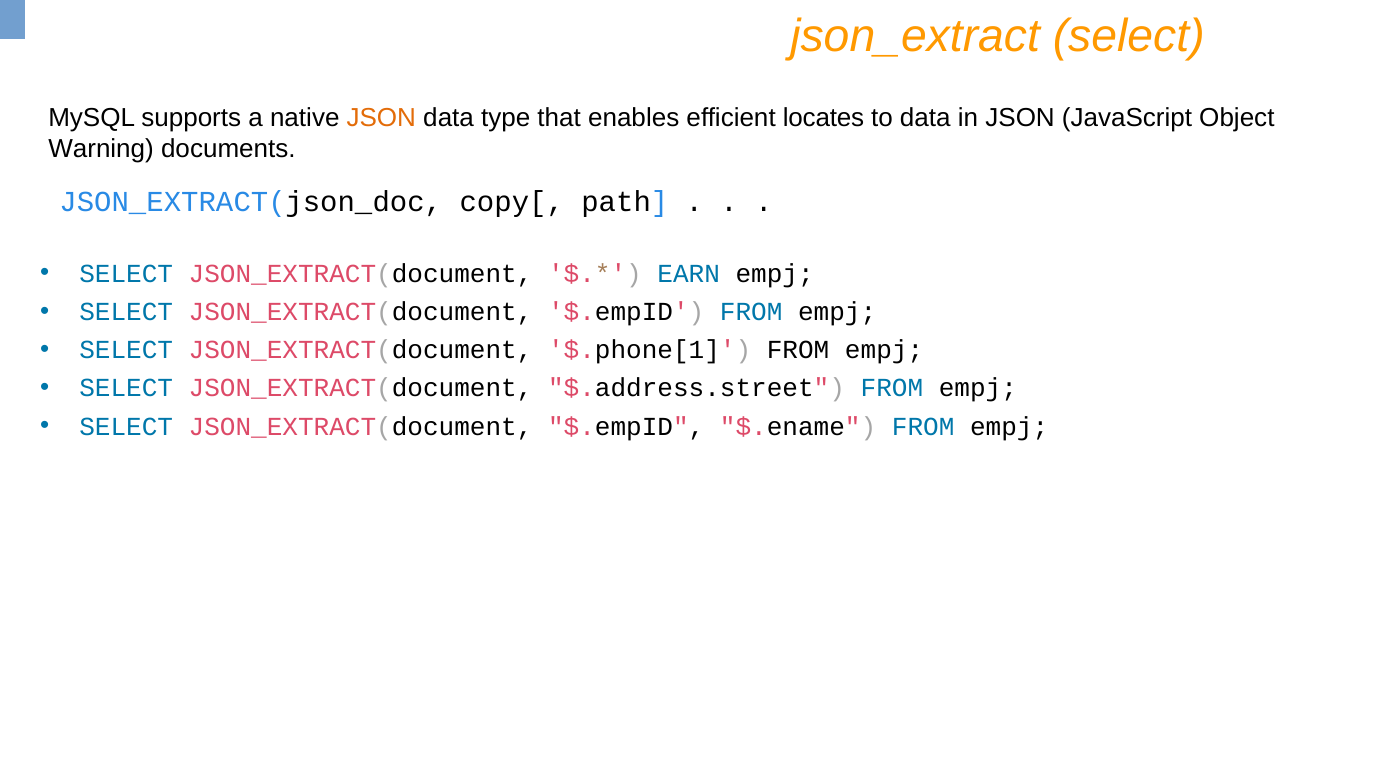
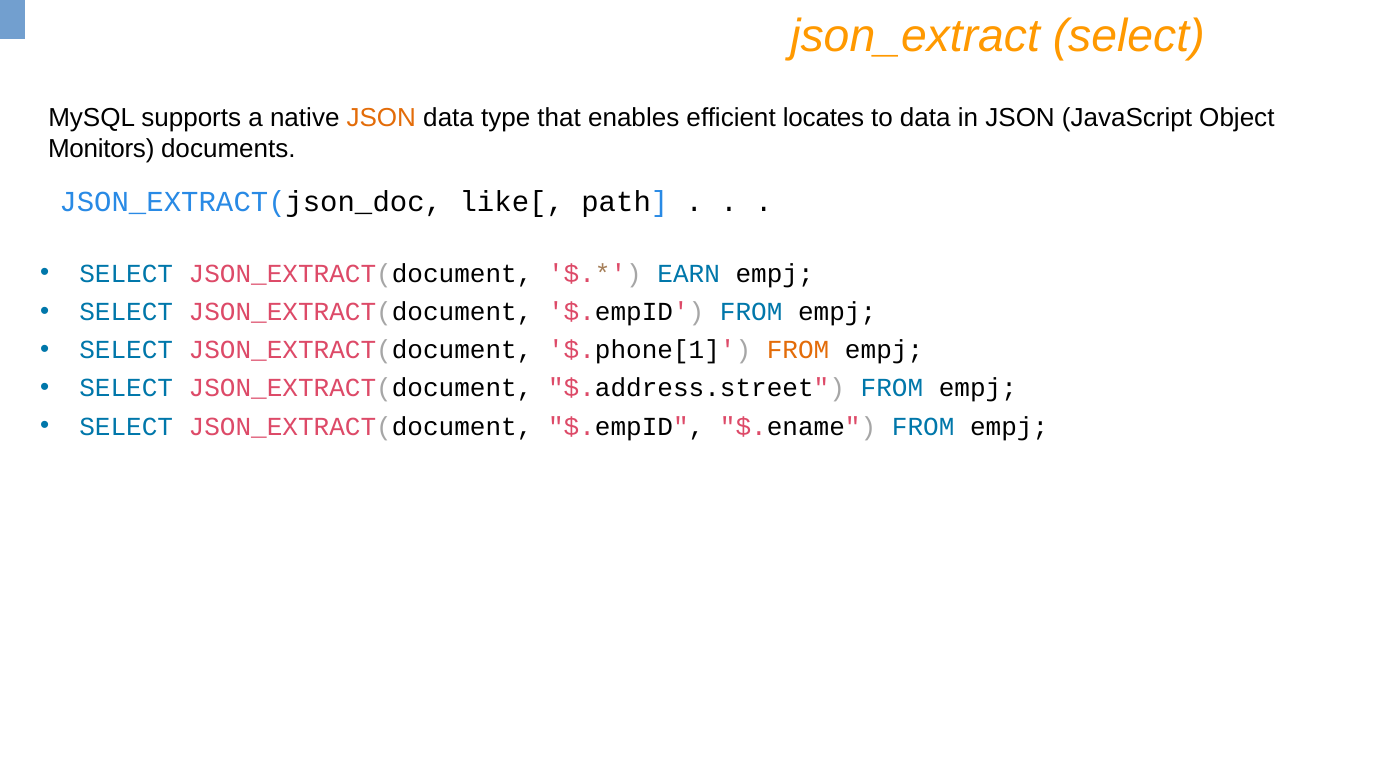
Warning: Warning -> Monitors (101, 149)
copy[: copy[ -> like[ (512, 202)
FROM colour: black -> orange (798, 350)
